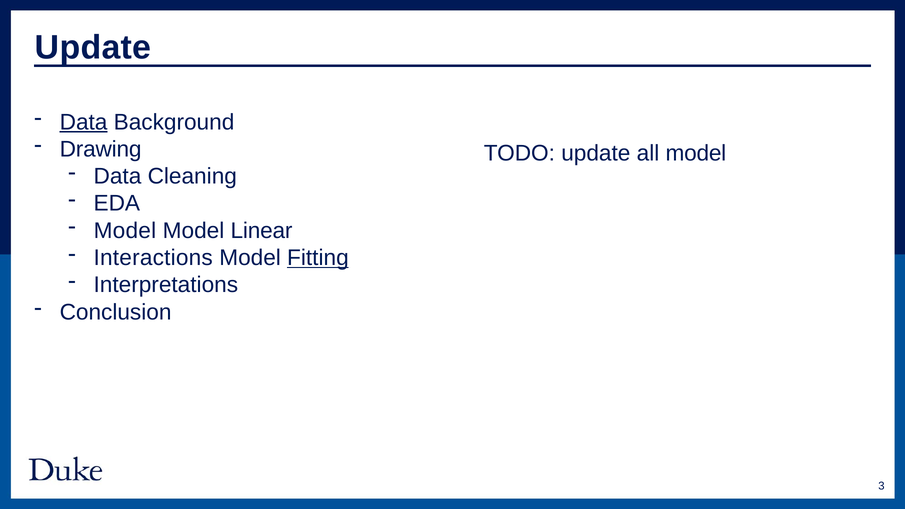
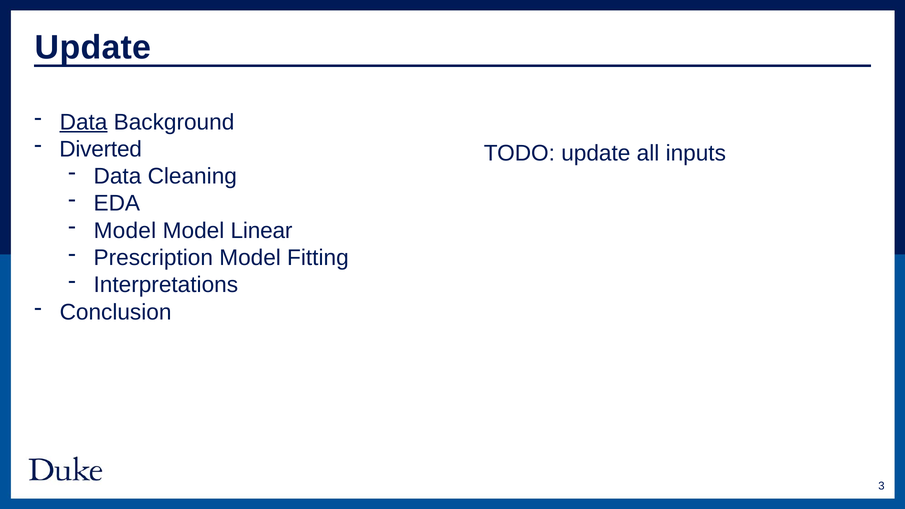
Drawing: Drawing -> Diverted (101, 149)
all model: model -> inputs (696, 153)
Interactions: Interactions -> Prescription (153, 258)
Fitting underline: present -> none (318, 258)
